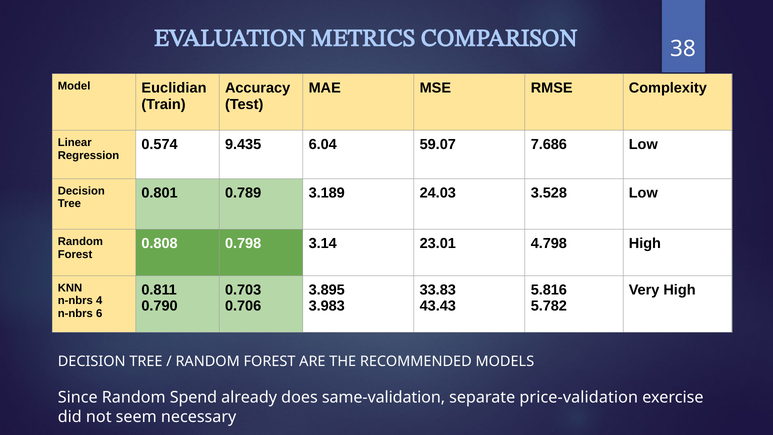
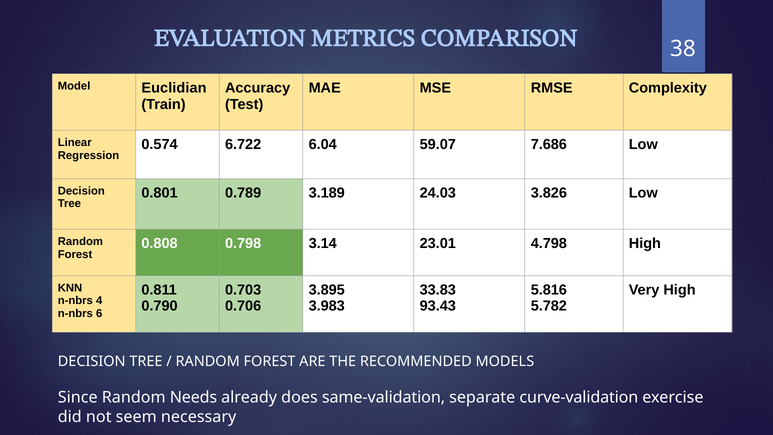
9.435: 9.435 -> 6.722 (243, 144)
3.528: 3.528 -> 3.826 (549, 193)
43.43: 43.43 -> 93.43 (438, 306)
Spend: Spend -> Needs (193, 397)
price-validation: price-validation -> curve-validation (579, 397)
